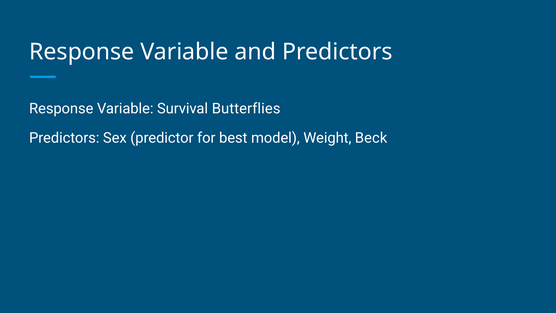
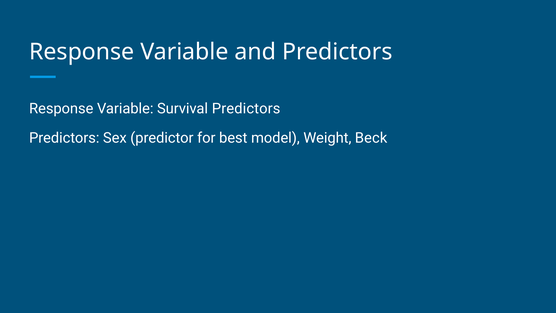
Survival Butterflies: Butterflies -> Predictors (246, 109)
